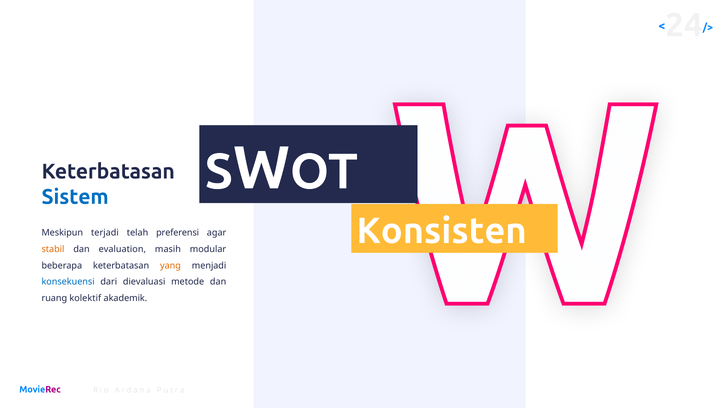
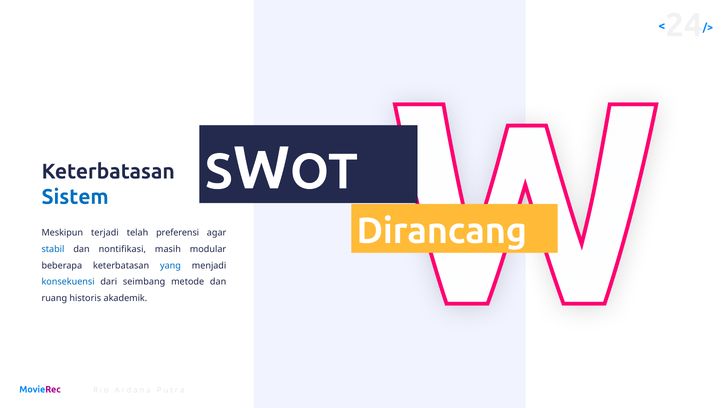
Konsisten: Konsisten -> Dirancang (442, 231)
stabil colour: orange -> blue (53, 249)
evaluation: evaluation -> nontifikasi (122, 249)
yang colour: orange -> blue (170, 265)
dievaluasi: dievaluasi -> seimbang (144, 282)
kolektif: kolektif -> historis (85, 298)
